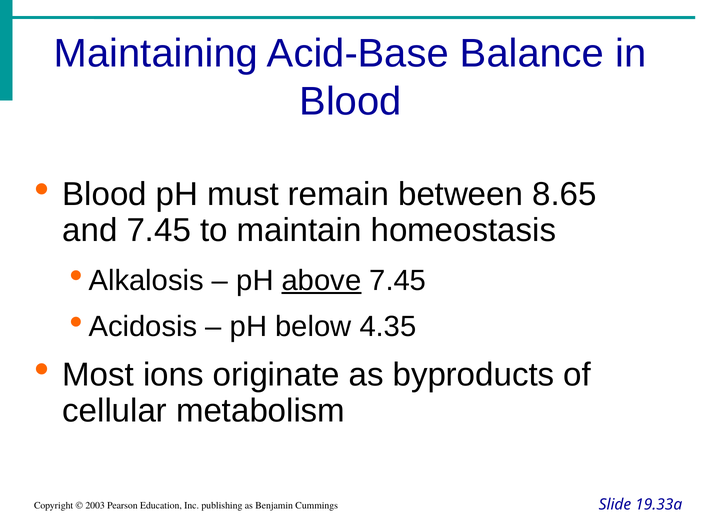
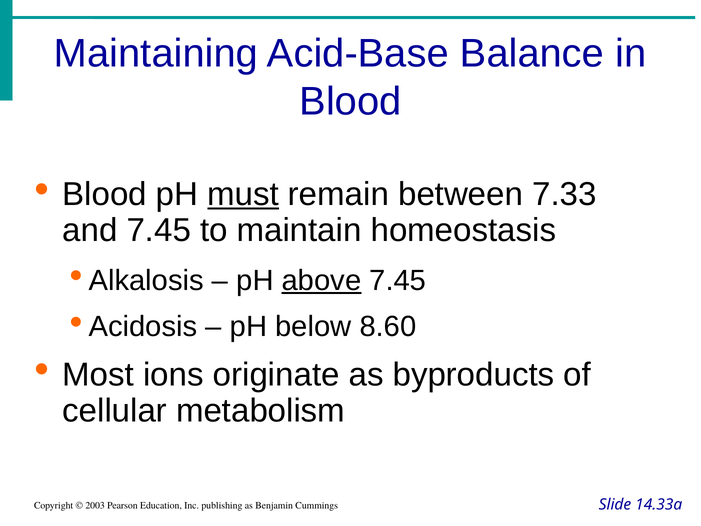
must underline: none -> present (243, 194)
8.65: 8.65 -> 7.33 (564, 194)
4.35: 4.35 -> 8.60 (388, 326)
19.33a: 19.33a -> 14.33a (659, 505)
